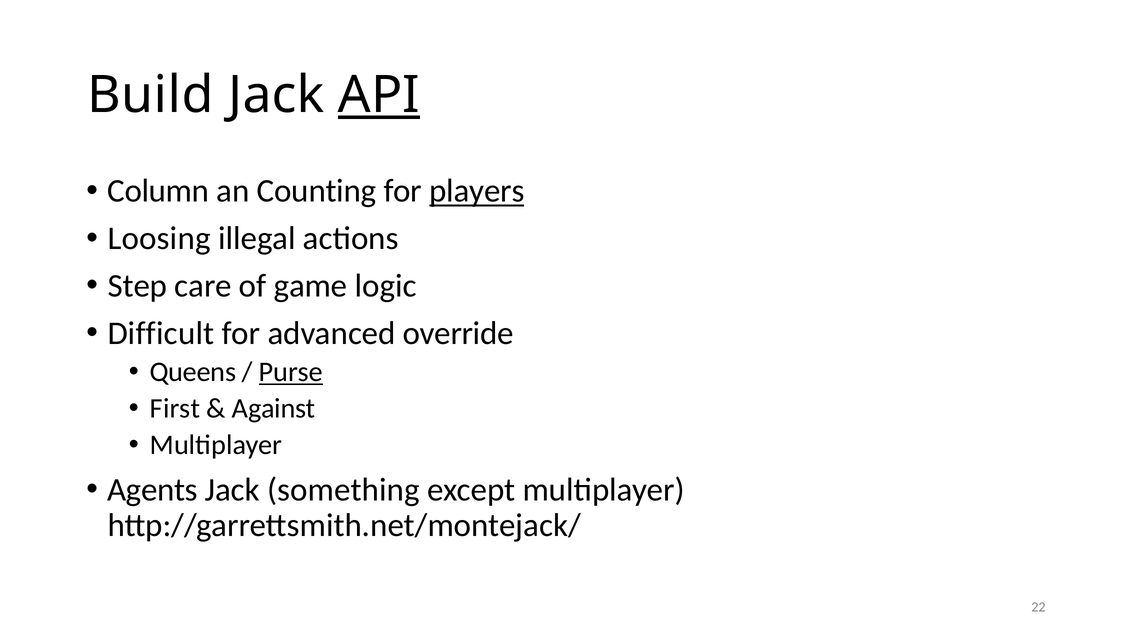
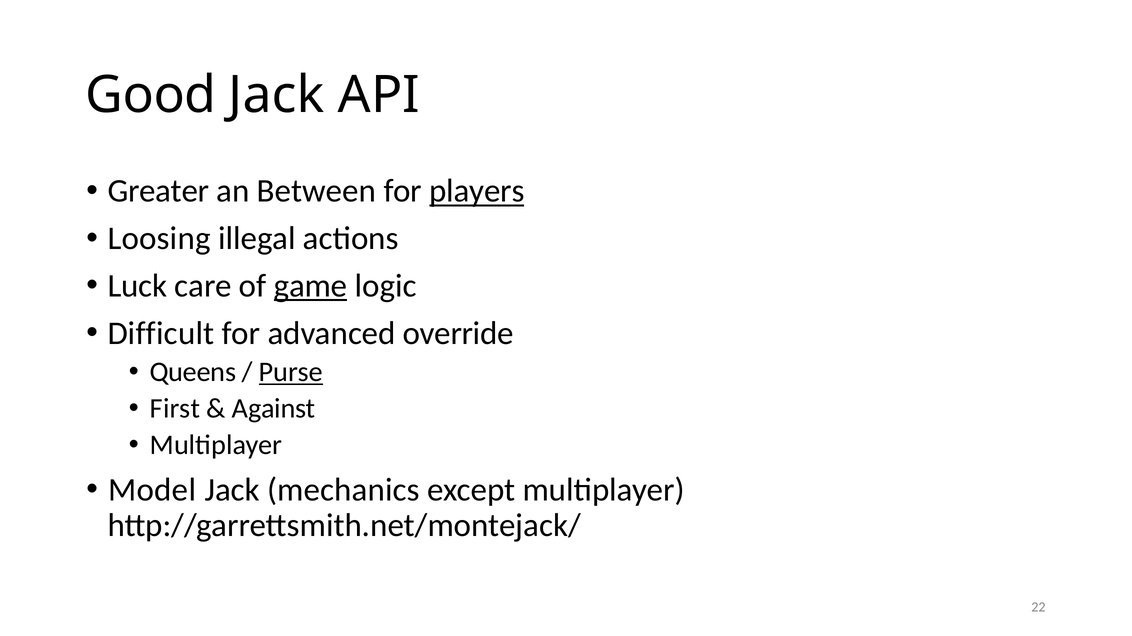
Build: Build -> Good (151, 95)
API underline: present -> none (379, 95)
Column: Column -> Greater (158, 191)
Counting: Counting -> Between (317, 191)
Step: Step -> Luck (137, 286)
game underline: none -> present (311, 286)
Agents: Agents -> Model (152, 490)
something: something -> mechanics (343, 490)
